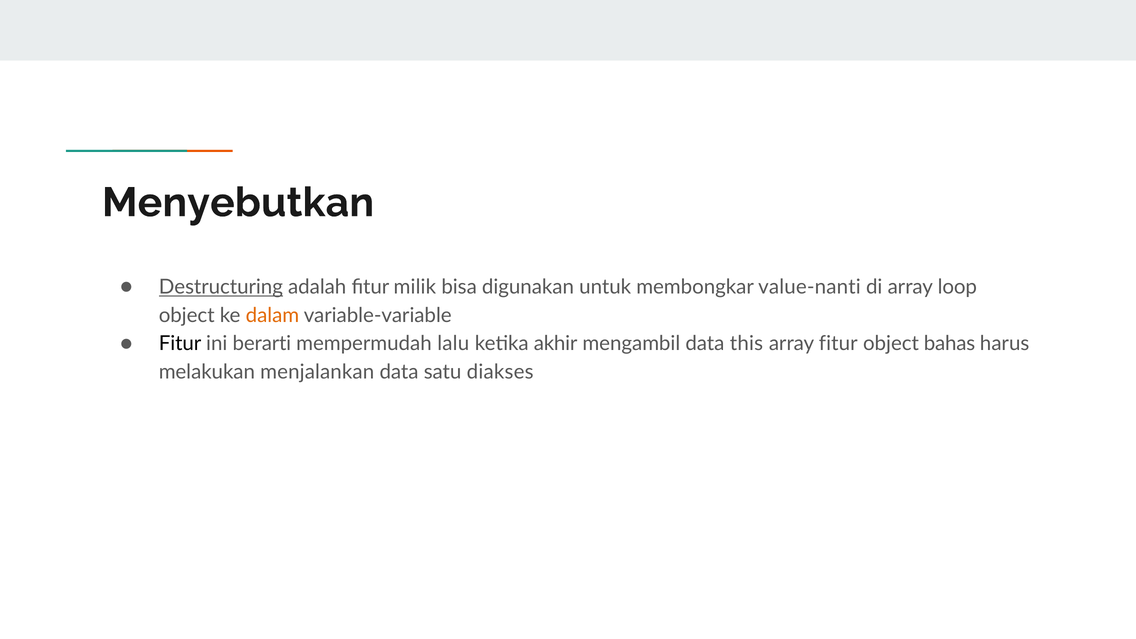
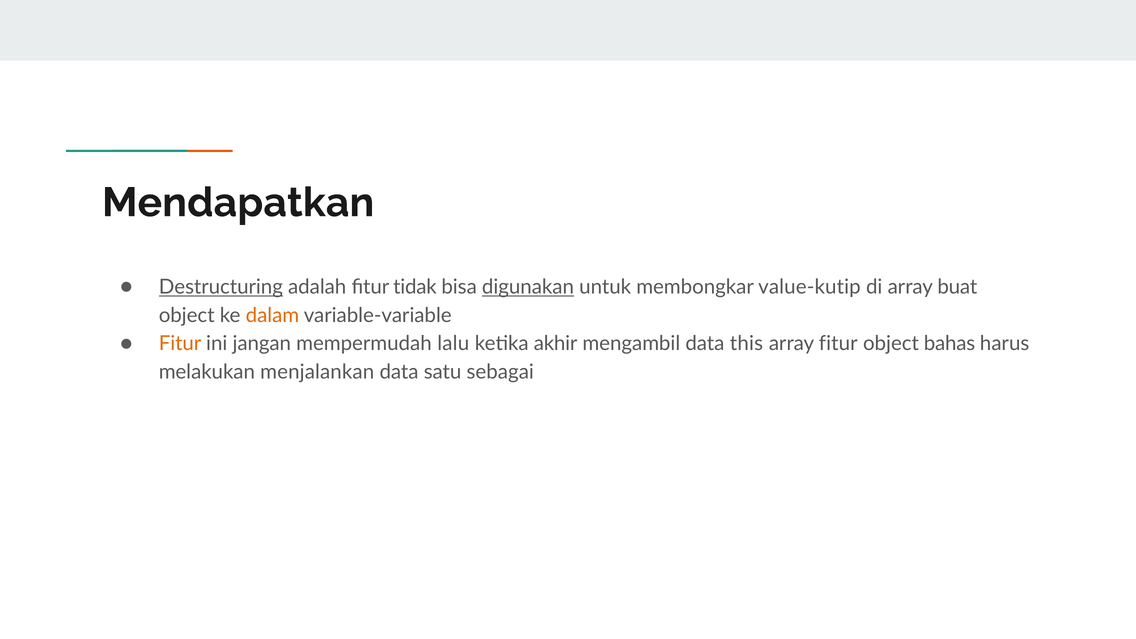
Menyebutkan: Menyebutkan -> Mendapatkan (238, 203)
milik: milik -> tidak (415, 287)
digunakan underline: none -> present (528, 287)
value-nanti: value-nanti -> value-kutip (809, 287)
loop: loop -> buat (957, 287)
Fitur colour: black -> orange (180, 344)
berarti: berarti -> jangan (262, 344)
diakses: diakses -> sebagai (500, 372)
